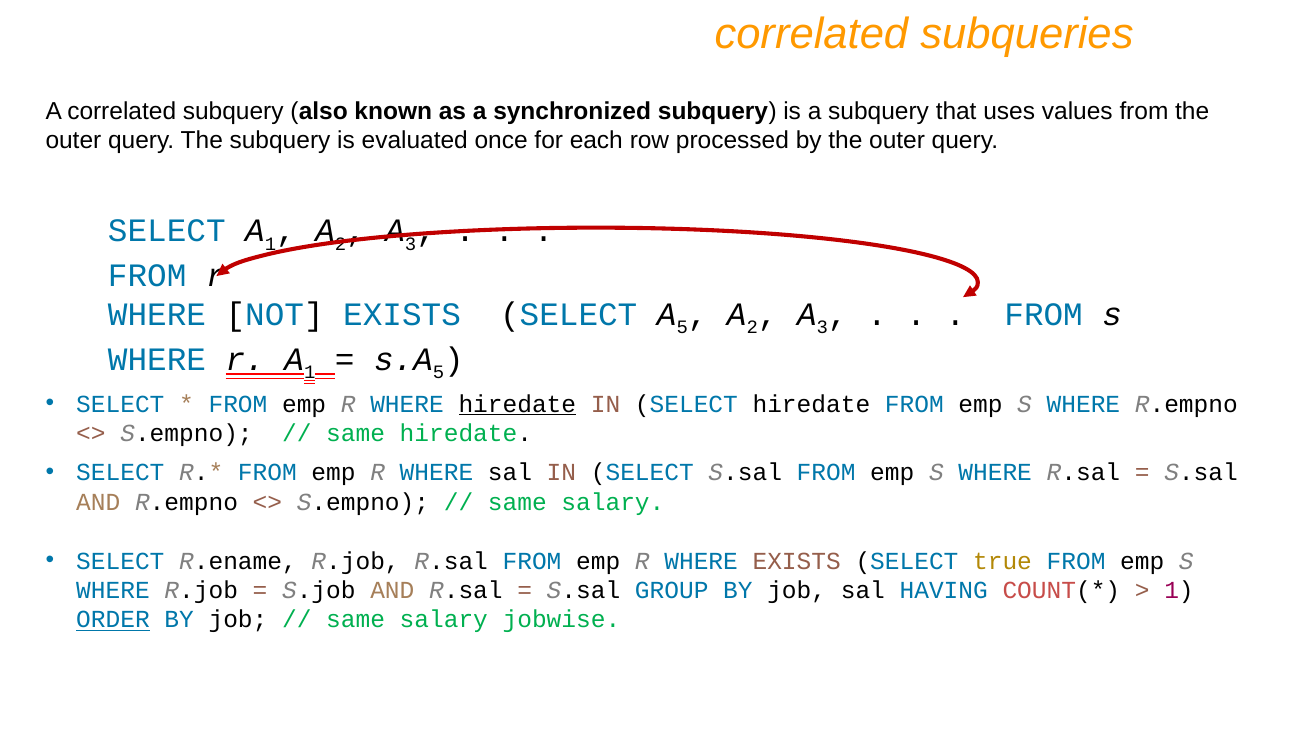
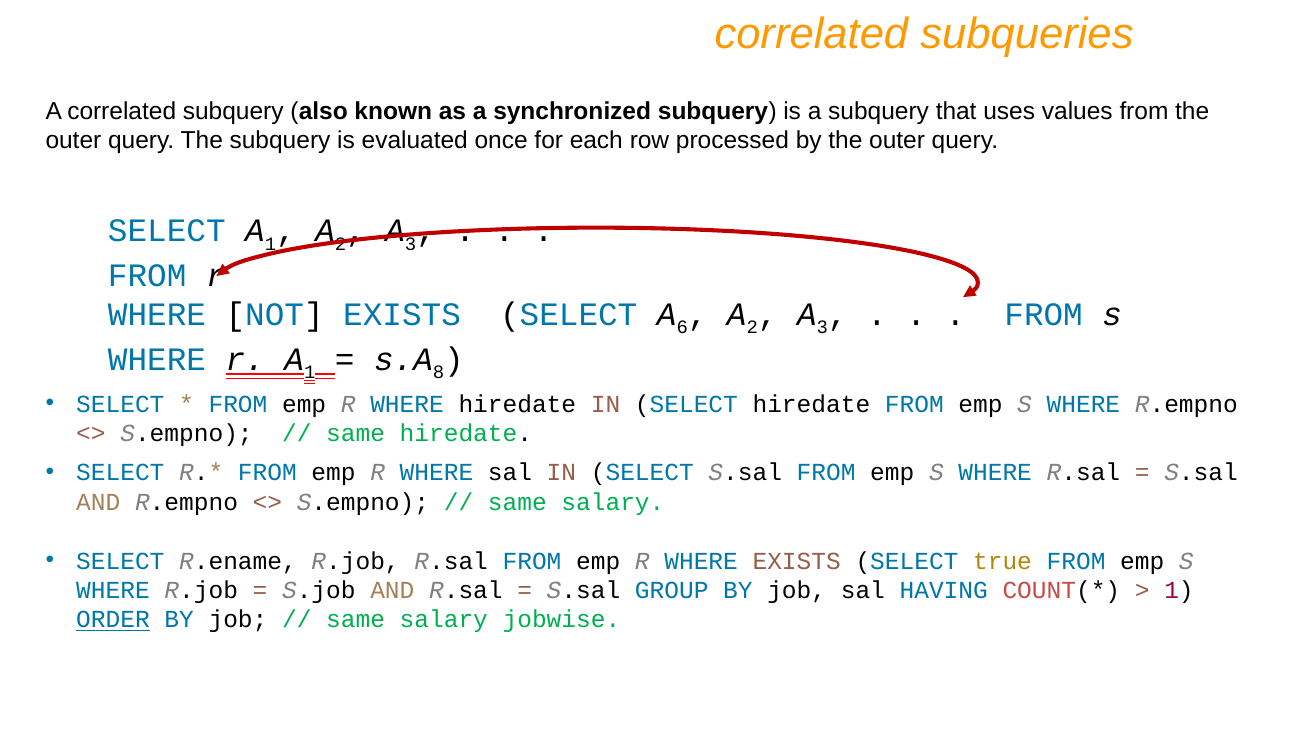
A 5: 5 -> 6 (682, 328)
5: 5 -> 8 (439, 372)
hiredate underline: present -> none (517, 404)
